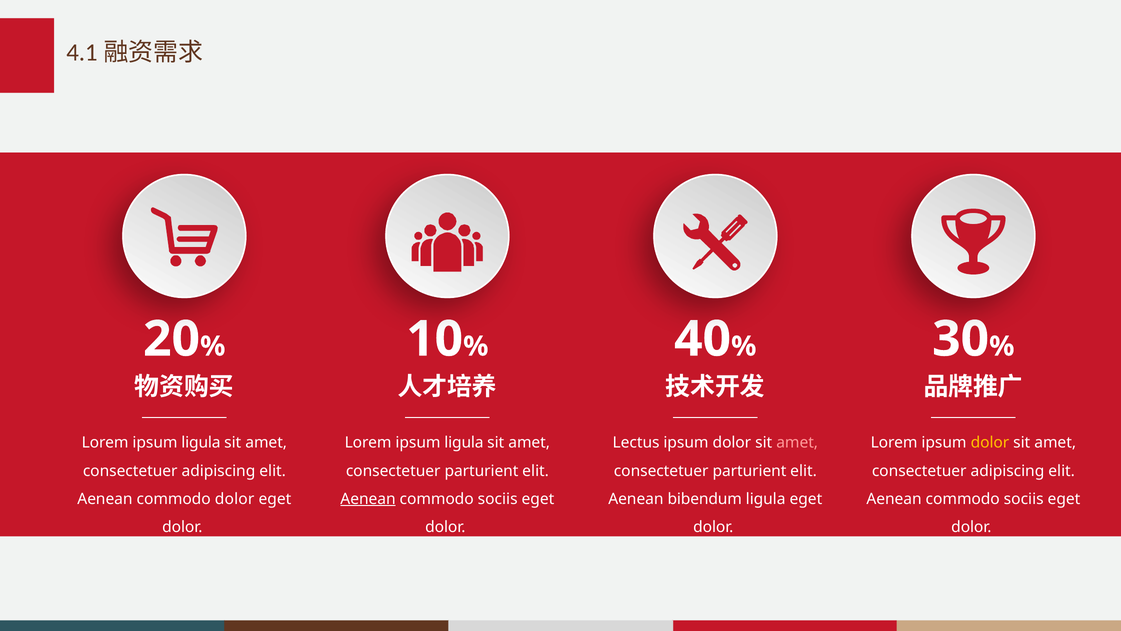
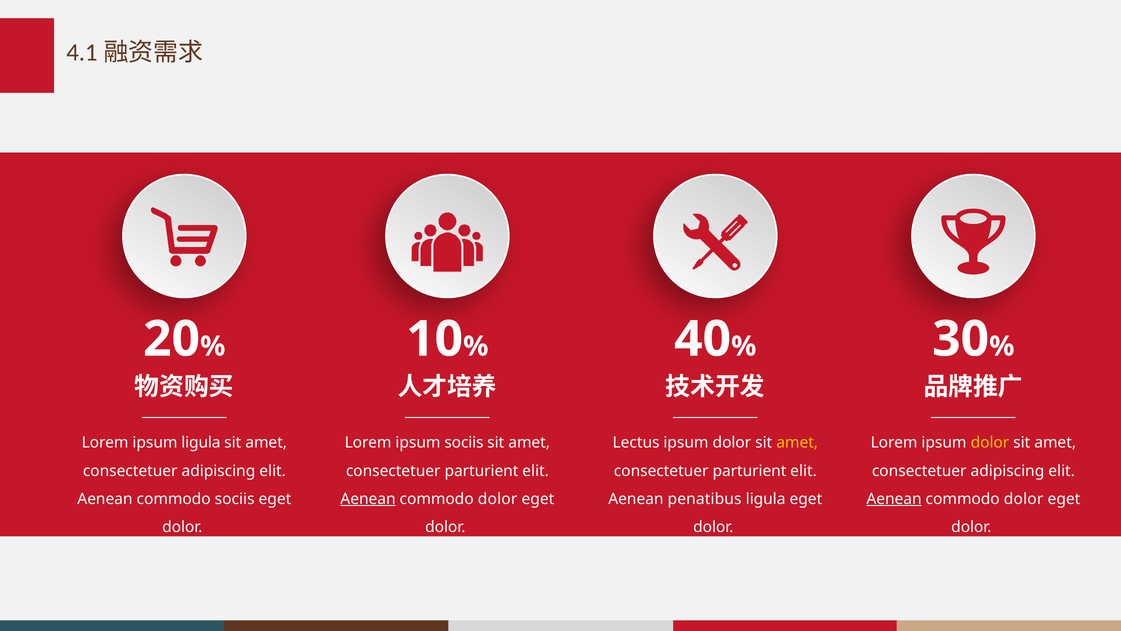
ligula: ligula -> sociis (464, 443)
amet colour: pink -> yellow (797, 443)
commodo dolor: dolor -> sociis (235, 499)
sociis: sociis -> dolor (498, 499)
bibendum: bibendum -> penatibus (705, 499)
Aenean underline: none -> present (894, 499)
sociis: sociis -> dolor (1024, 499)
